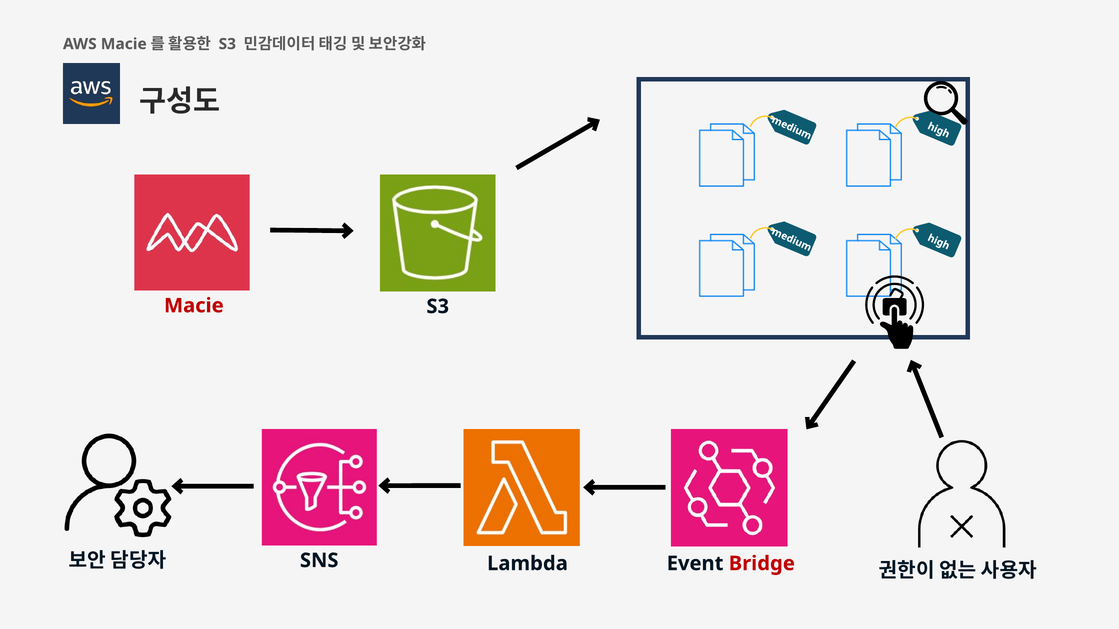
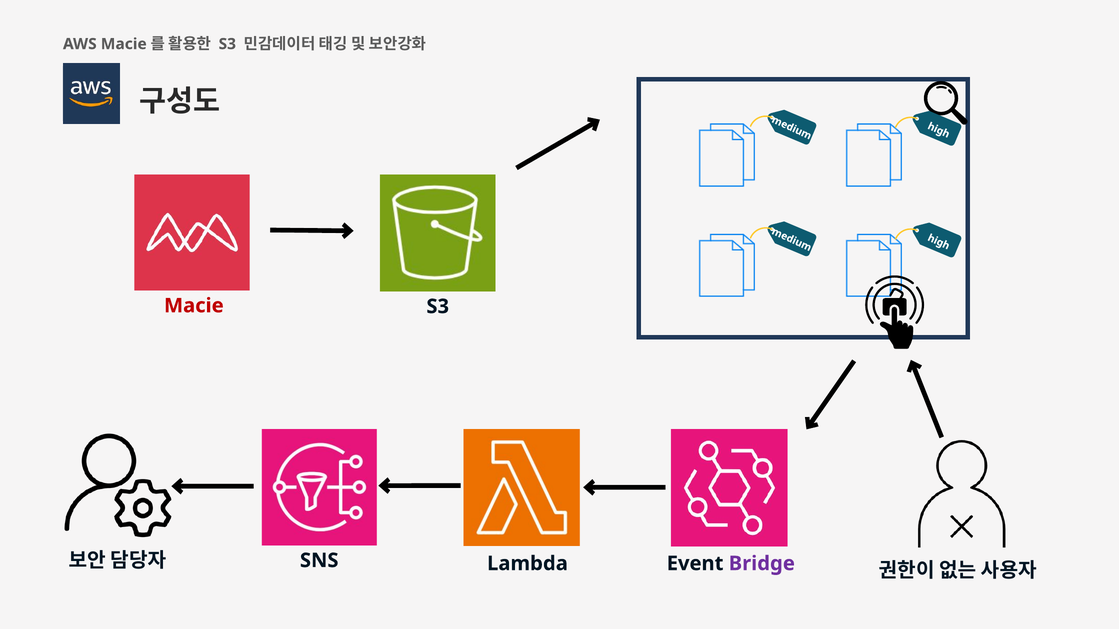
Bridge colour: red -> purple (762, 564)
